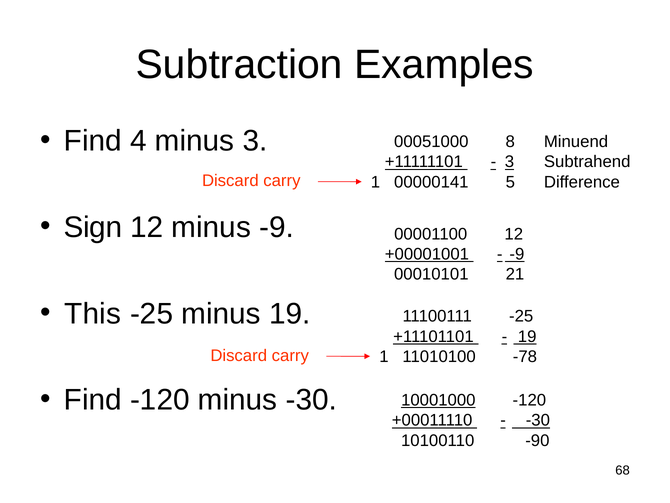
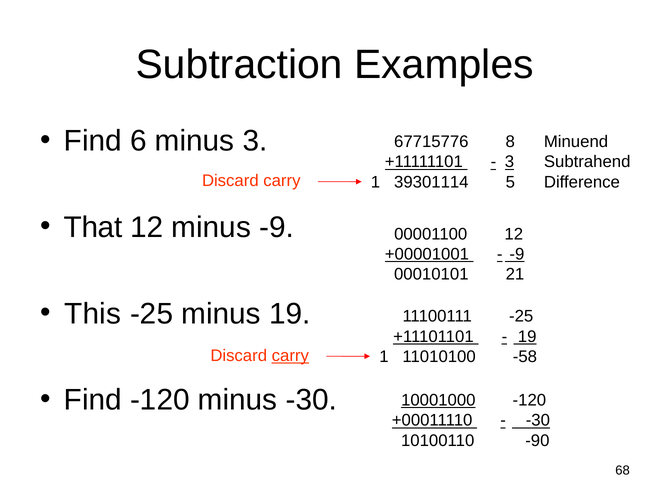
4: 4 -> 6 (138, 141)
00051000: 00051000 -> 67715776 (431, 142)
00000141: 00000141 -> 39301114 (431, 182)
Sign: Sign -> That (93, 227)
carry underline: none -> present (290, 355)
-78: -78 -> -58 (525, 356)
